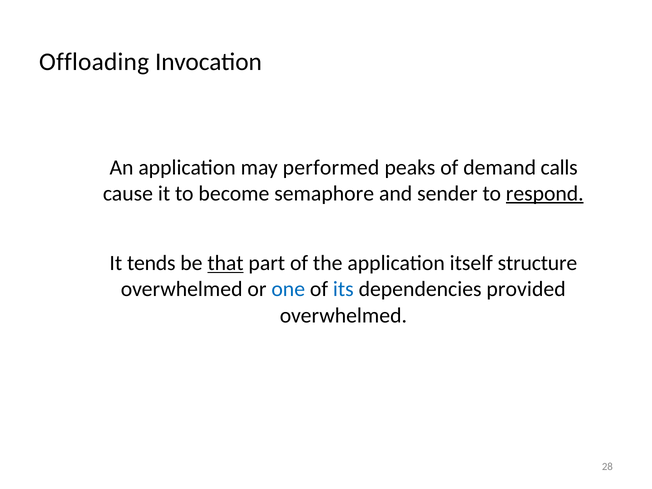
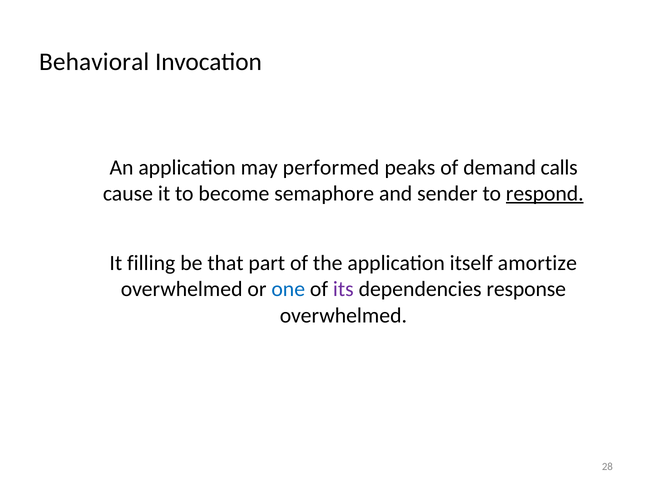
Offloading: Offloading -> Behavioral (94, 62)
tends: tends -> filling (151, 263)
that underline: present -> none (226, 263)
structure: structure -> amortize (537, 263)
its colour: blue -> purple (343, 289)
provided: provided -> response (526, 289)
